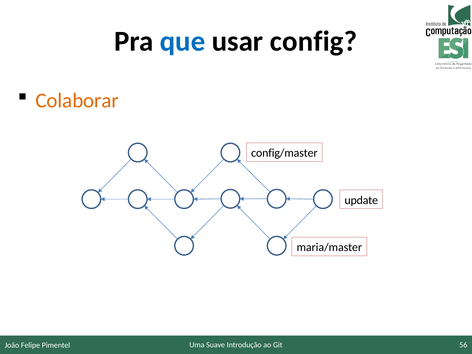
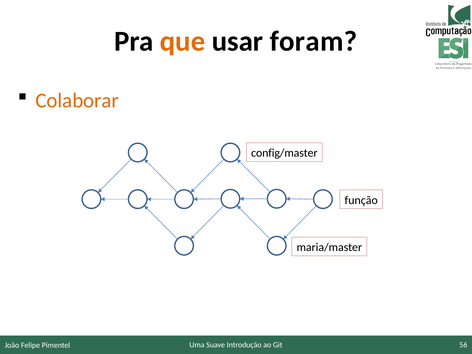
que colour: blue -> orange (183, 41)
config: config -> foram (313, 41)
update: update -> função (361, 200)
